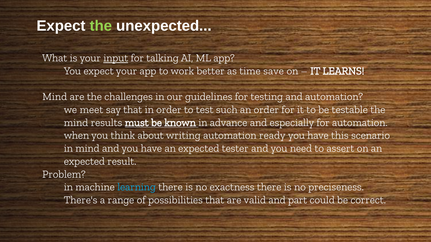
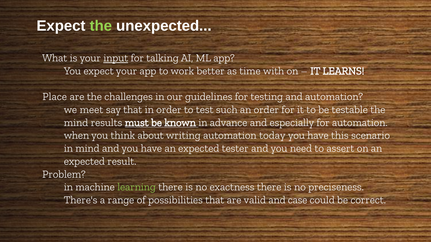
save: save -> with (274, 71)
Mind: Mind -> Place (55, 97)
ready: ready -> today (272, 136)
learning colour: light blue -> light green (137, 187)
part: part -> case (298, 200)
